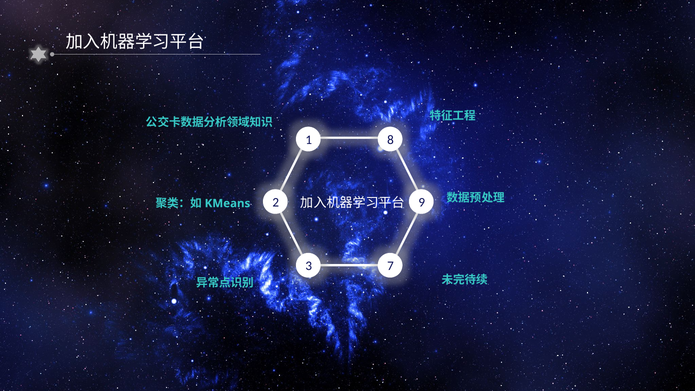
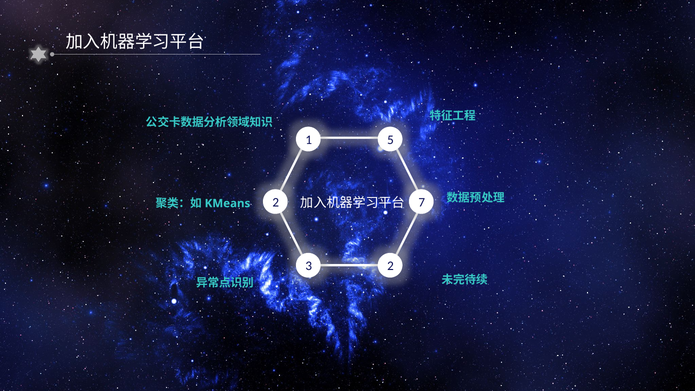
8: 8 -> 5 (391, 140)
9: 9 -> 7 (422, 202)
3 7: 7 -> 2 (391, 266)
